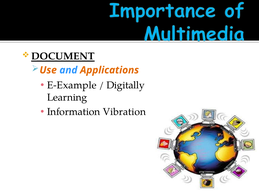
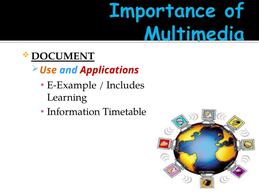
Applications colour: orange -> red (109, 70)
Digitally: Digitally -> Includes (125, 85)
Vibration: Vibration -> Timetable (125, 112)
